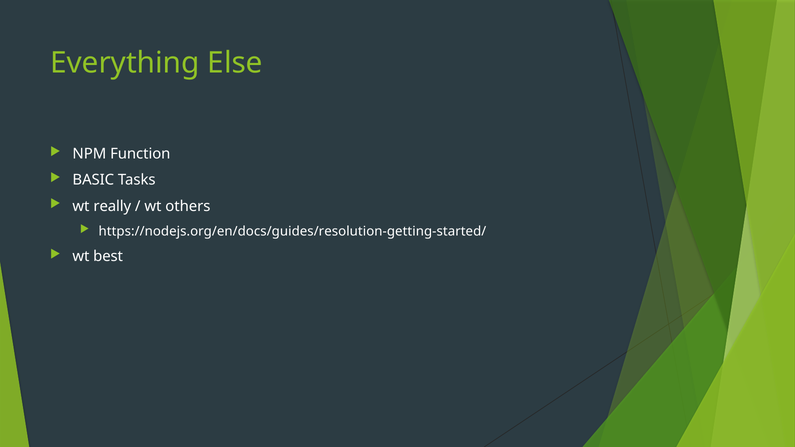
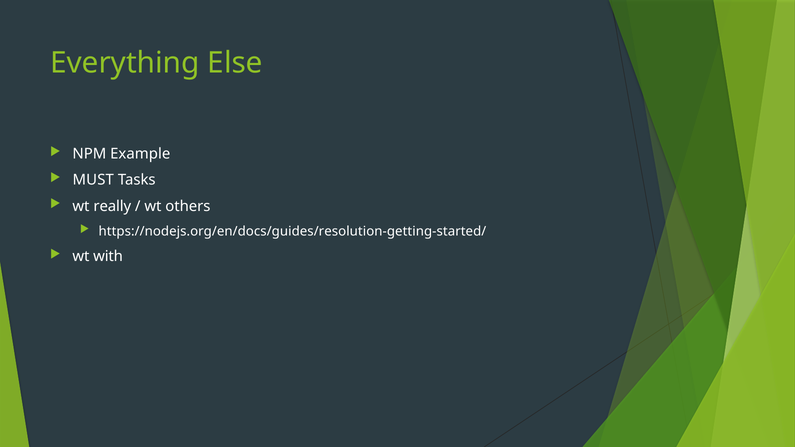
Function: Function -> Example (140, 154)
BASIC: BASIC -> MUST (93, 180)
best: best -> with (108, 257)
